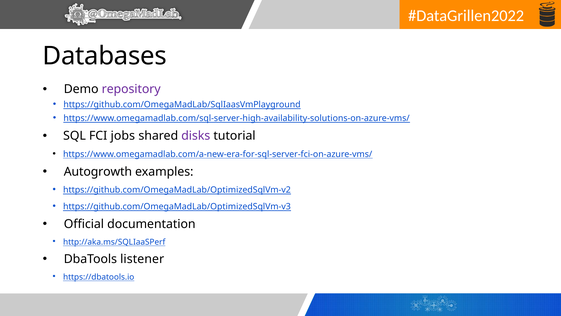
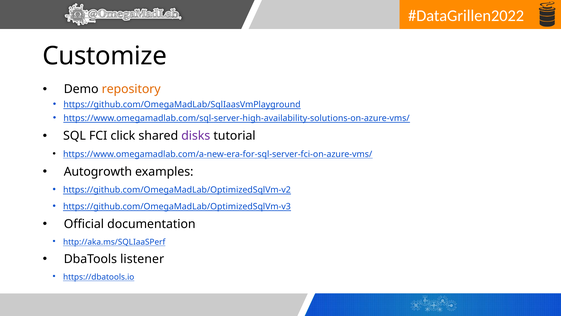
Databases: Databases -> Customize (105, 56)
repository colour: purple -> orange (131, 89)
jobs: jobs -> click (123, 136)
